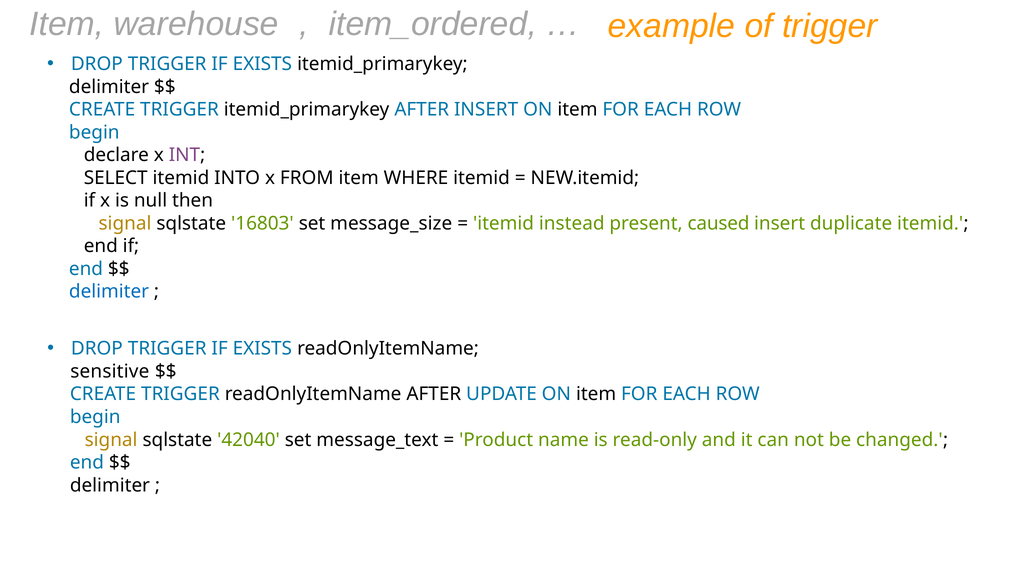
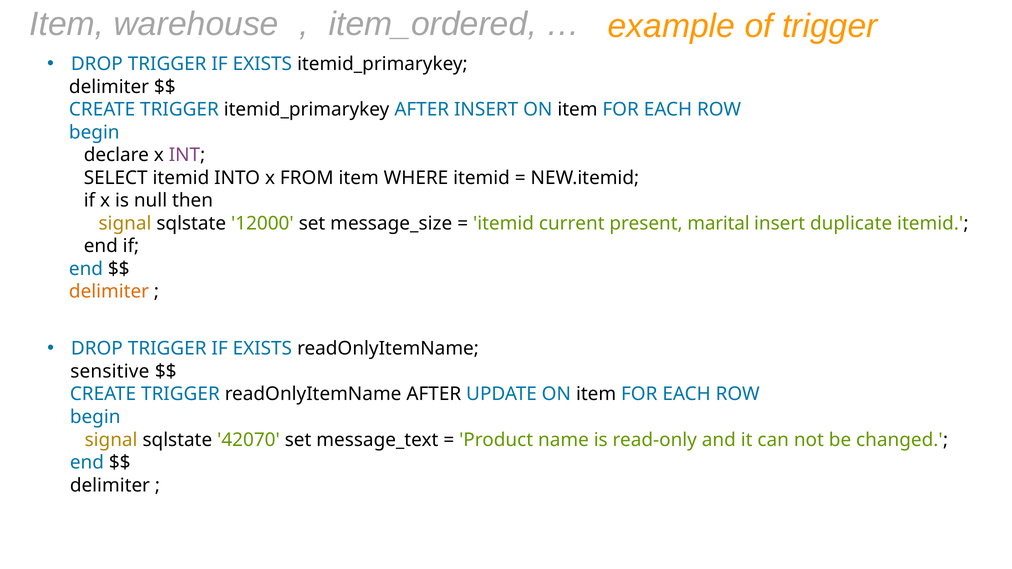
16803: 16803 -> 12000 (262, 223)
instead: instead -> current (572, 223)
caused: caused -> marital (719, 223)
delimiter colour: blue -> orange (109, 292)
42040: 42040 -> 42070 (249, 440)
